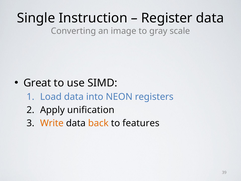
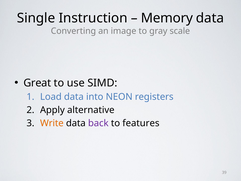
Register: Register -> Memory (167, 18)
unification: unification -> alternative (91, 110)
back colour: orange -> purple (98, 123)
